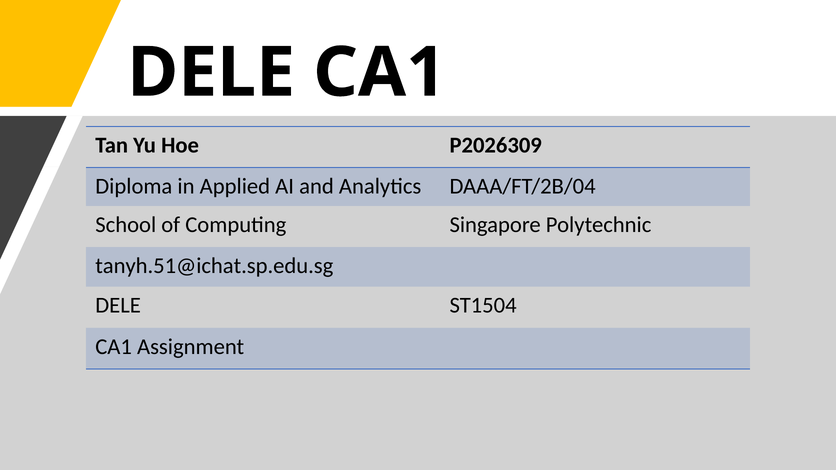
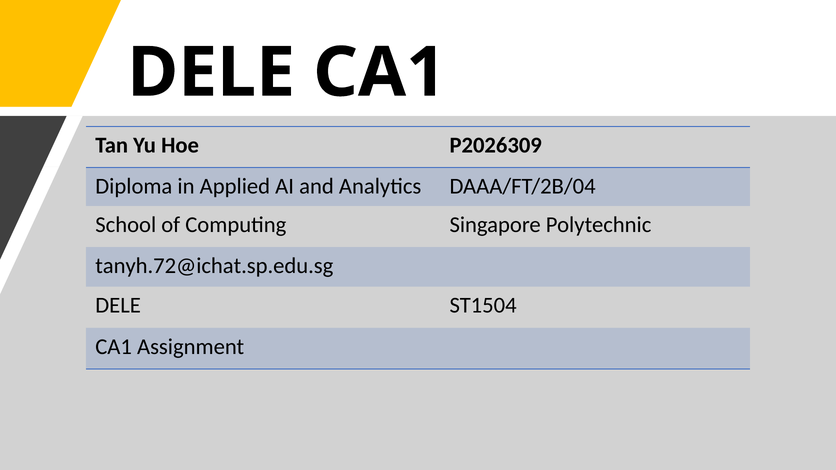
tanyh.51@ichat.sp.edu.sg: tanyh.51@ichat.sp.edu.sg -> tanyh.72@ichat.sp.edu.sg (214, 266)
